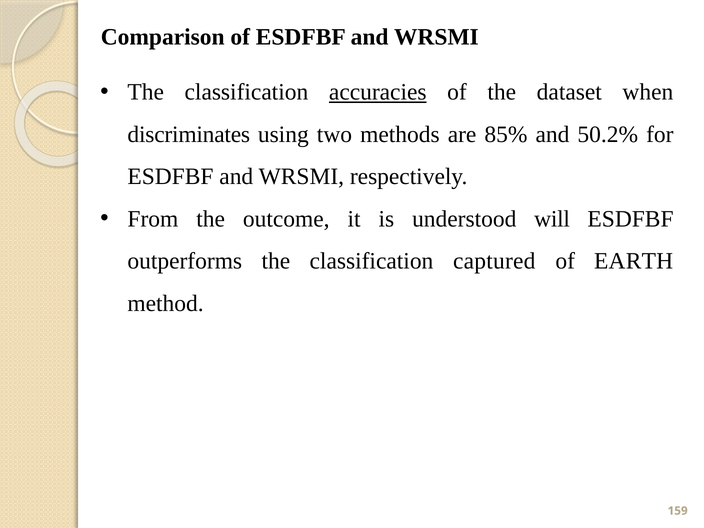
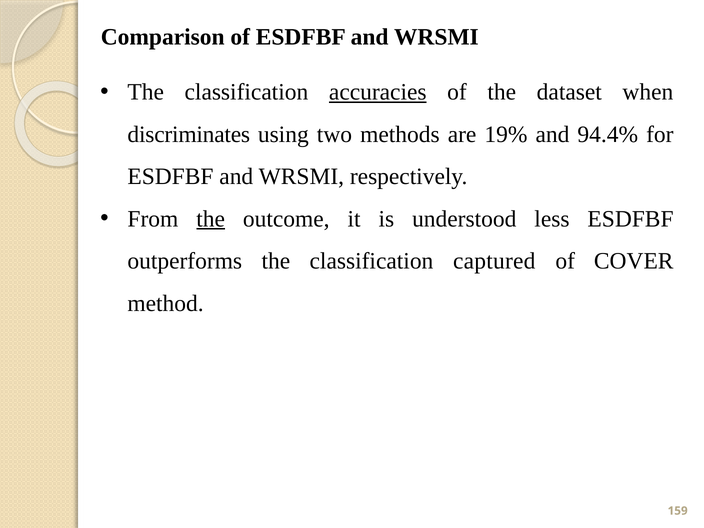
85%: 85% -> 19% (506, 134)
50.2%: 50.2% -> 94.4% (608, 134)
the underline: none -> present (211, 219)
will: will -> less (552, 219)
EARTH: EARTH -> COVER (634, 261)
